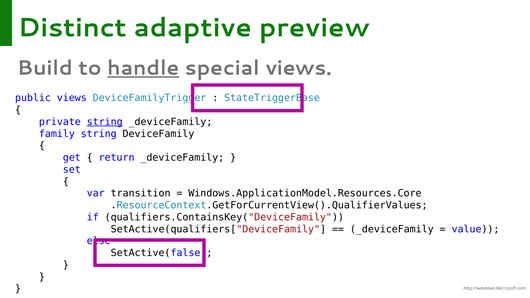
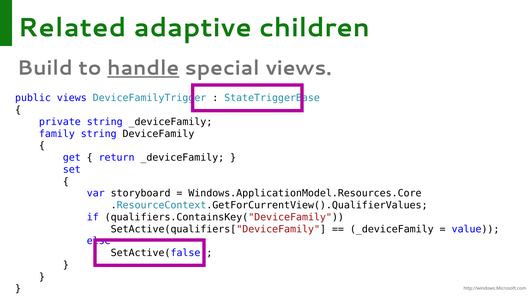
Distinct: Distinct -> Related (72, 28)
preview: preview -> children (315, 28)
string underline: present -> none (105, 122)
transition: transition -> storyboard (141, 193)
